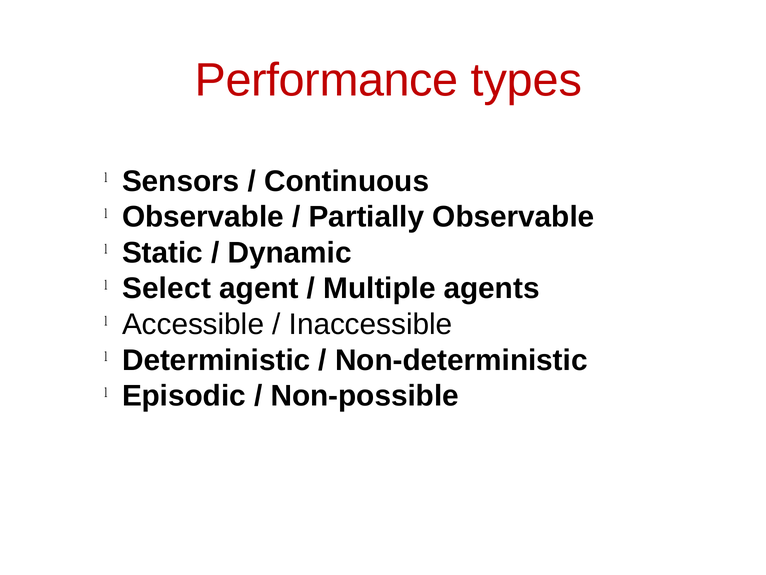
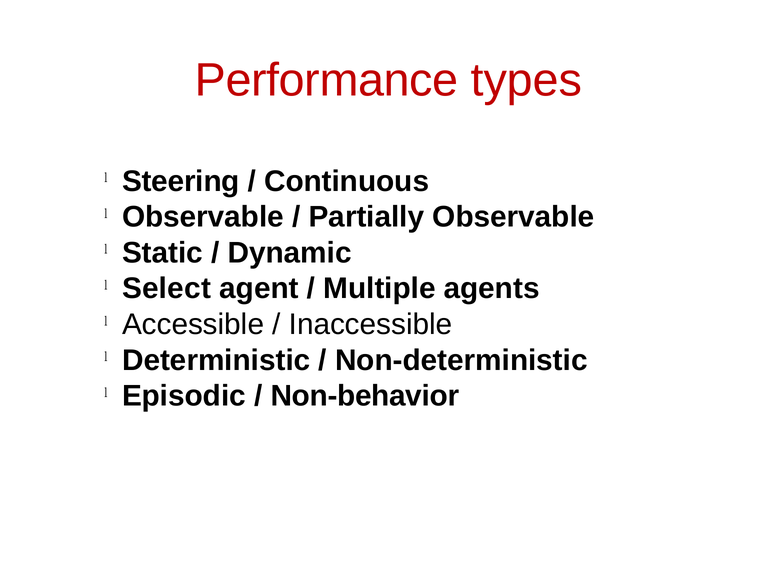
Sensors: Sensors -> Steering (181, 181)
Non-possible: Non-possible -> Non-behavior (365, 396)
